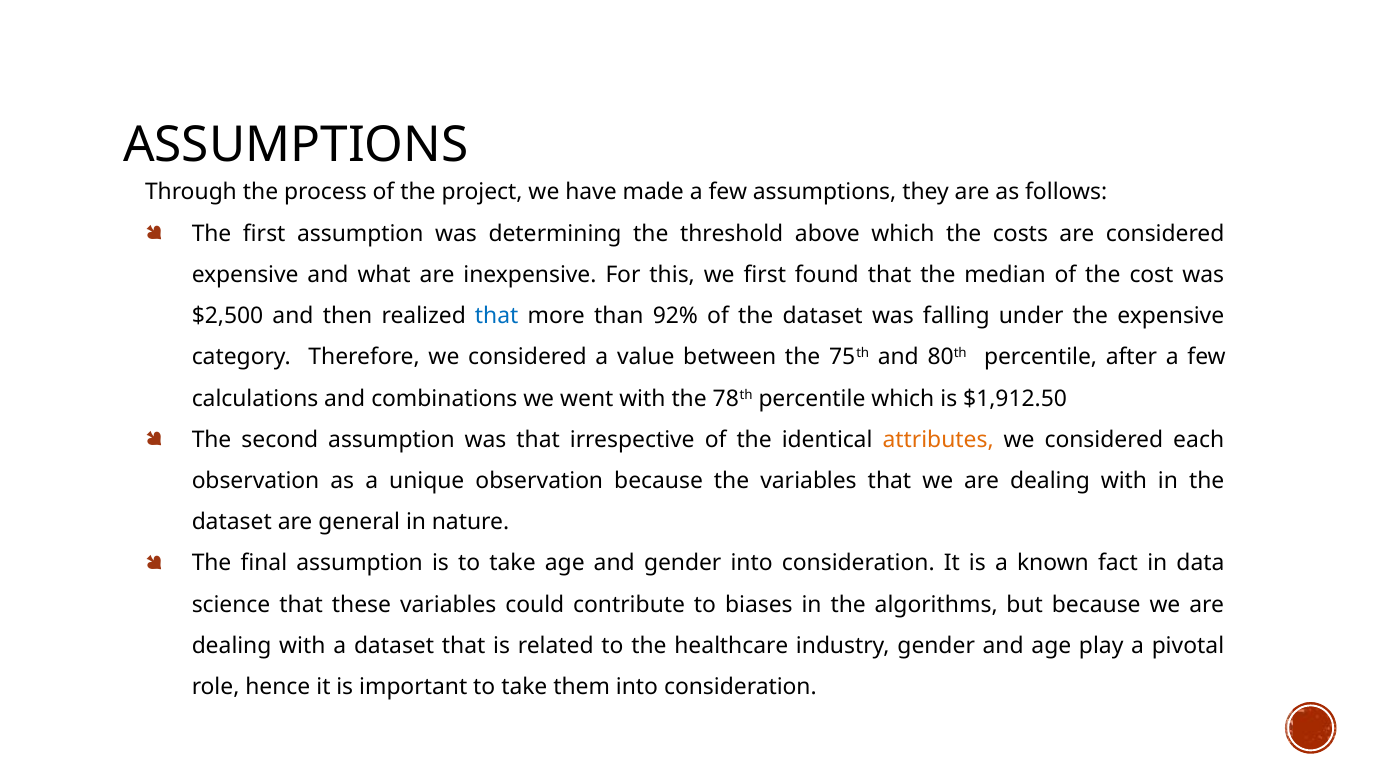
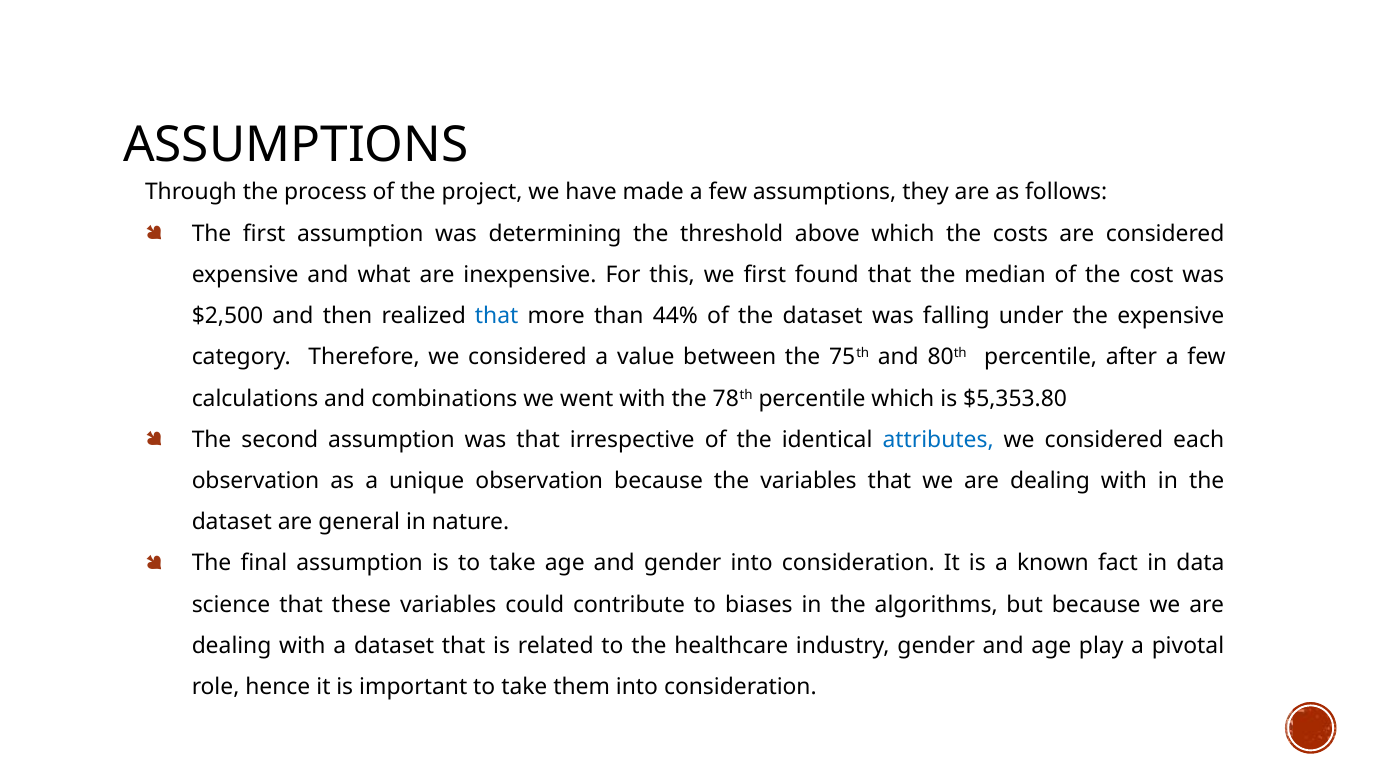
92%: 92% -> 44% (675, 316)
$1,912.50: $1,912.50 -> $5,353.80 (1015, 398)
attributes colour: orange -> blue (938, 440)
